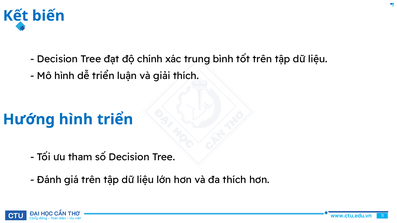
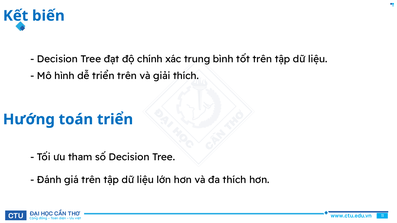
triển luận: luận -> trên (127, 76)
Hướng hình: hình -> toán (76, 120)
